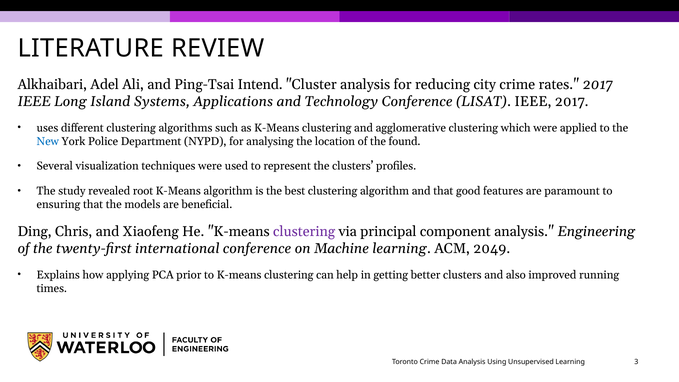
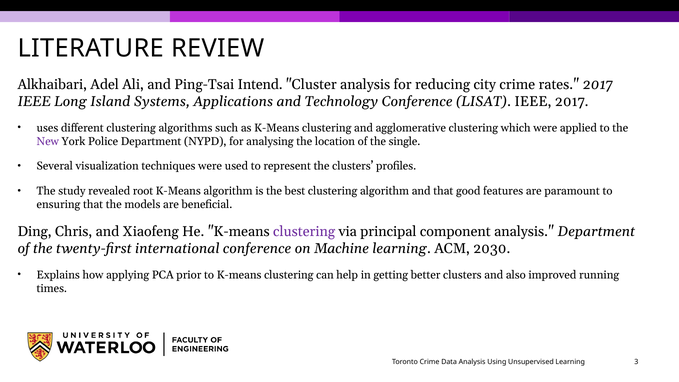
New colour: blue -> purple (48, 141)
found: found -> single (405, 141)
analysis Engineering: Engineering -> Department (596, 231)
2049: 2049 -> 2030 (492, 248)
